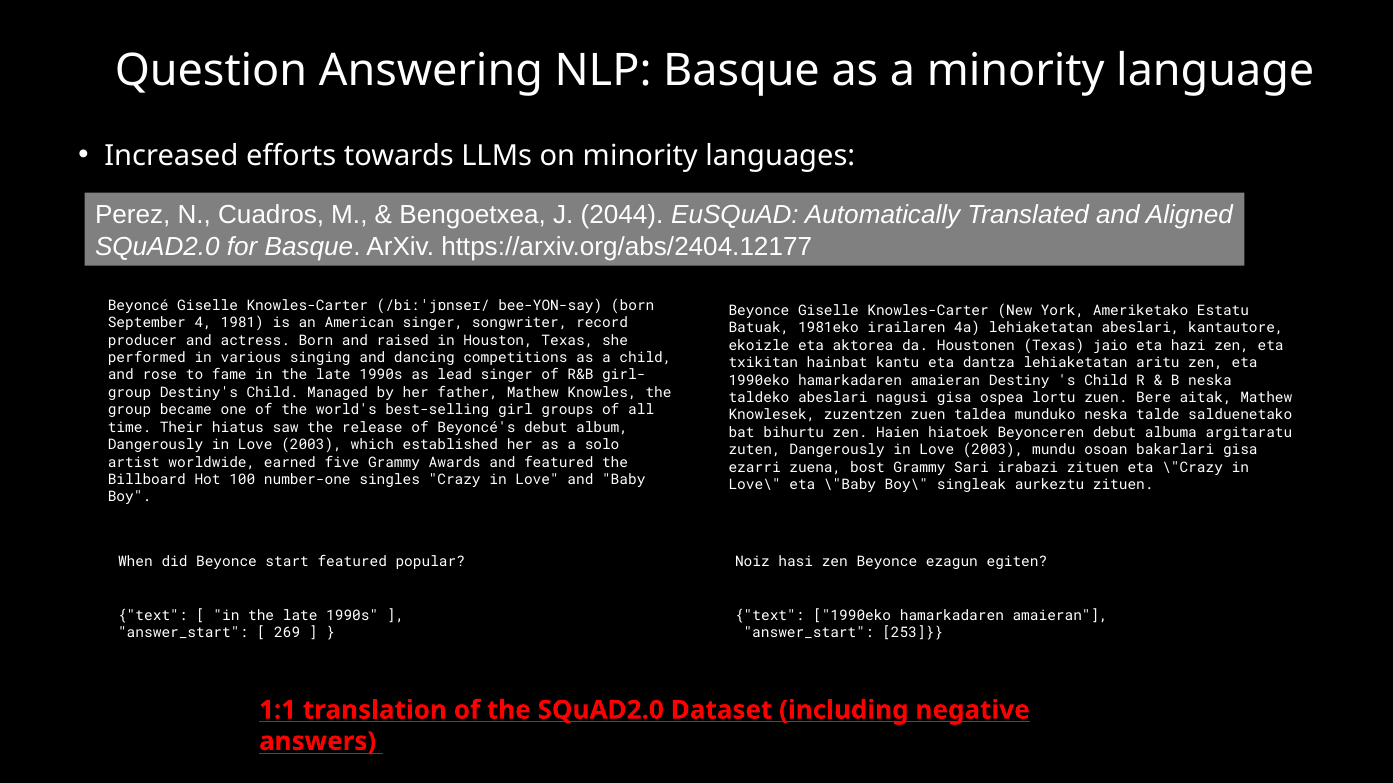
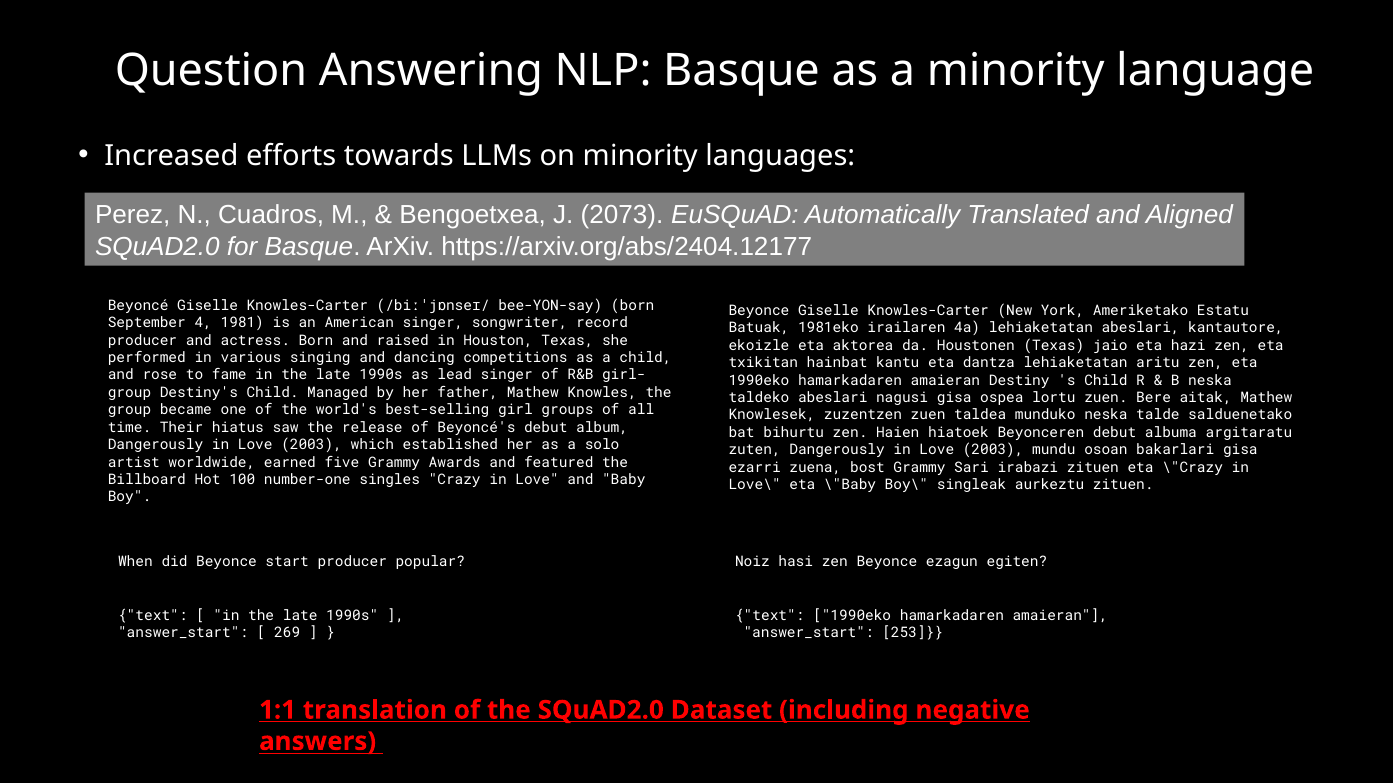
2044: 2044 -> 2073 (622, 215)
start featured: featured -> producer (352, 562)
